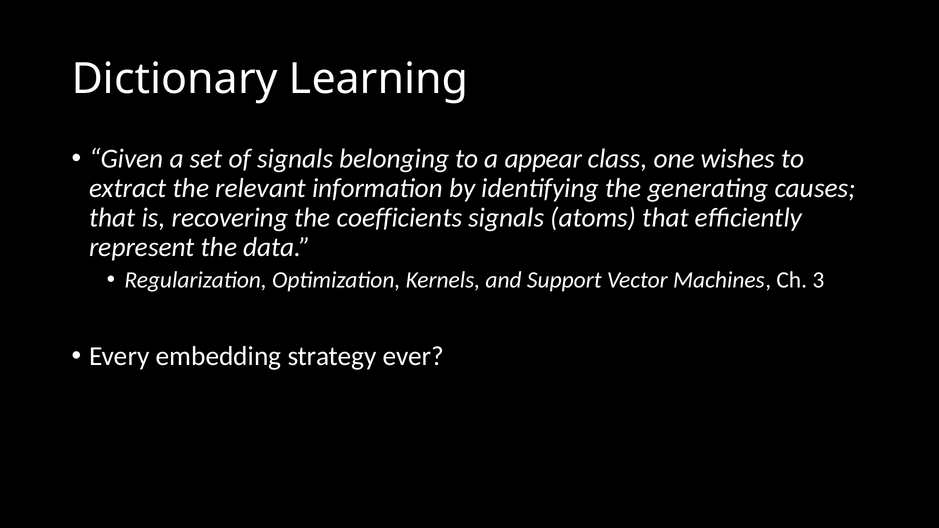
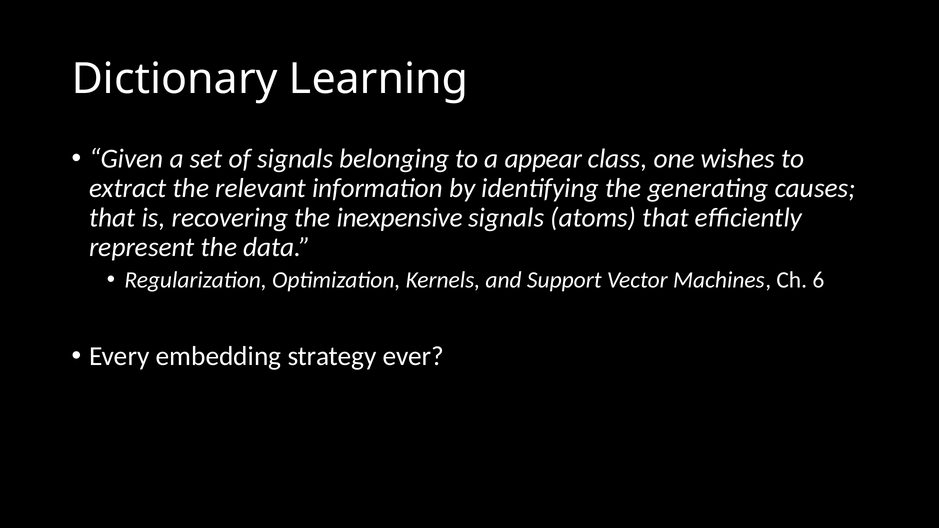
coefficients: coefficients -> inexpensive (400, 218)
3: 3 -> 6 (818, 280)
